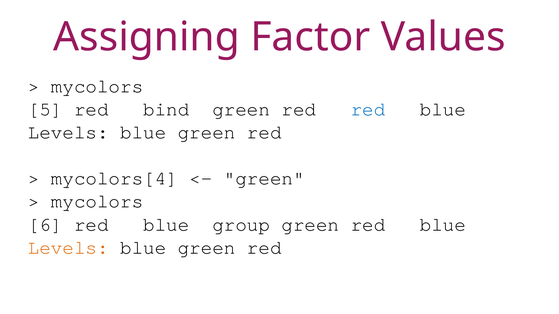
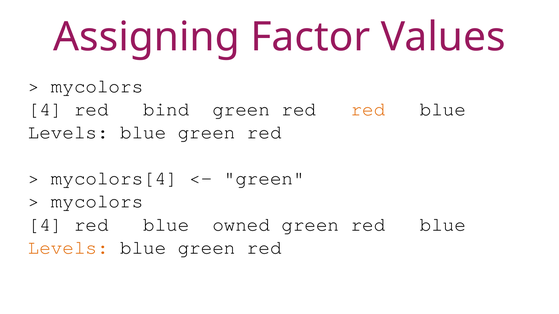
5: 5 -> 4 (45, 109)
red colour: blue -> orange (368, 109)
6: 6 -> 4 (45, 225)
group: group -> owned (241, 225)
